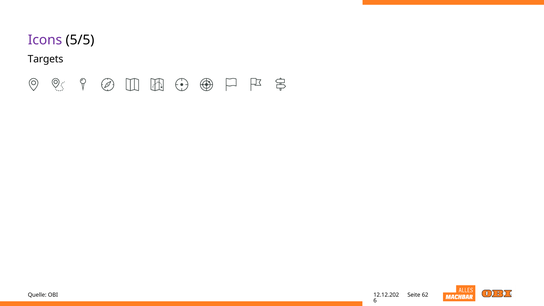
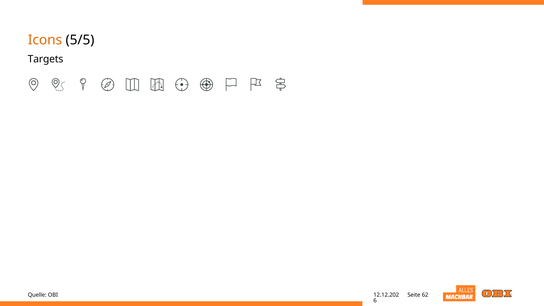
Icons colour: purple -> orange (45, 40)
